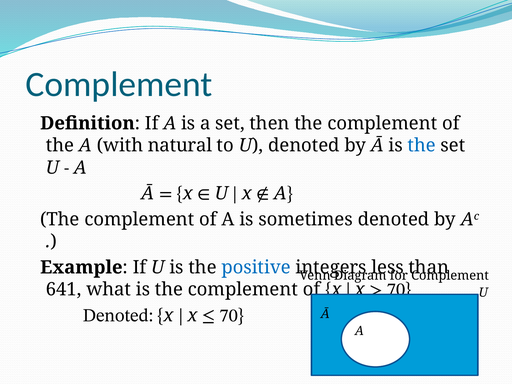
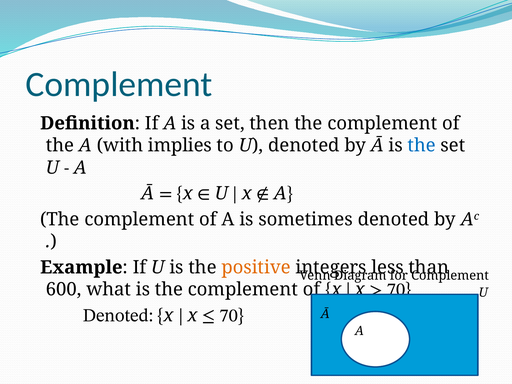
natural: natural -> implies (180, 145)
positive colour: blue -> orange (256, 267)
641: 641 -> 600 (64, 290)
